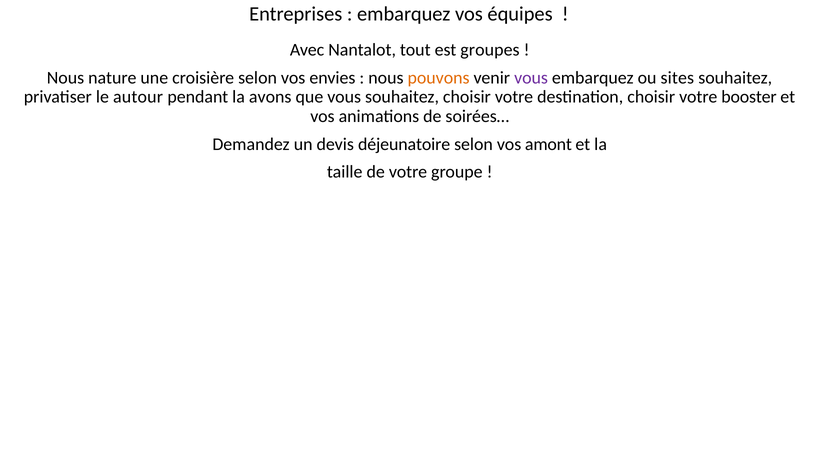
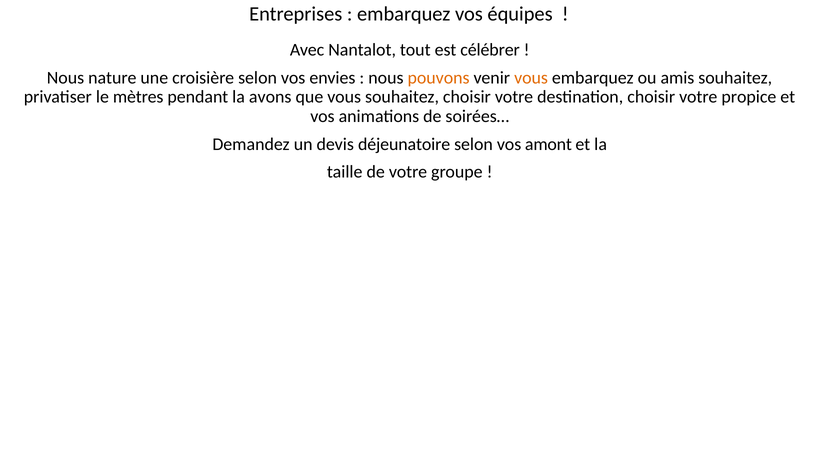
groupes: groupes -> célébrer (490, 50)
vous colour: purple -> orange (531, 78)
sites: sites -> amis (677, 78)
autour: autour -> mètres (138, 97)
booster: booster -> propice (749, 97)
